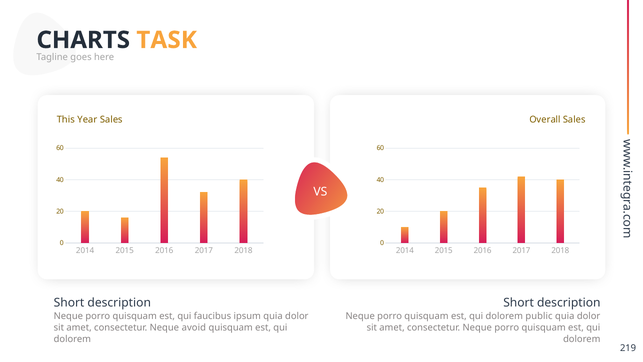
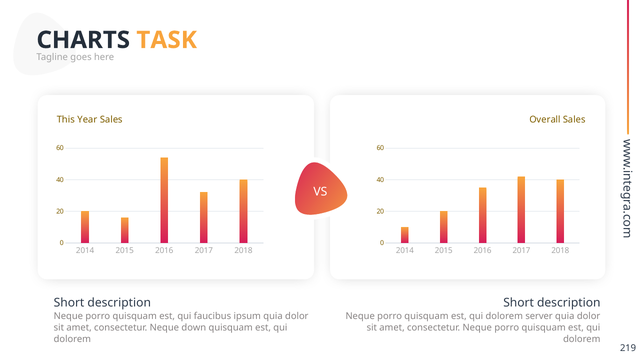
public: public -> server (539, 316)
avoid: avoid -> down (194, 327)
